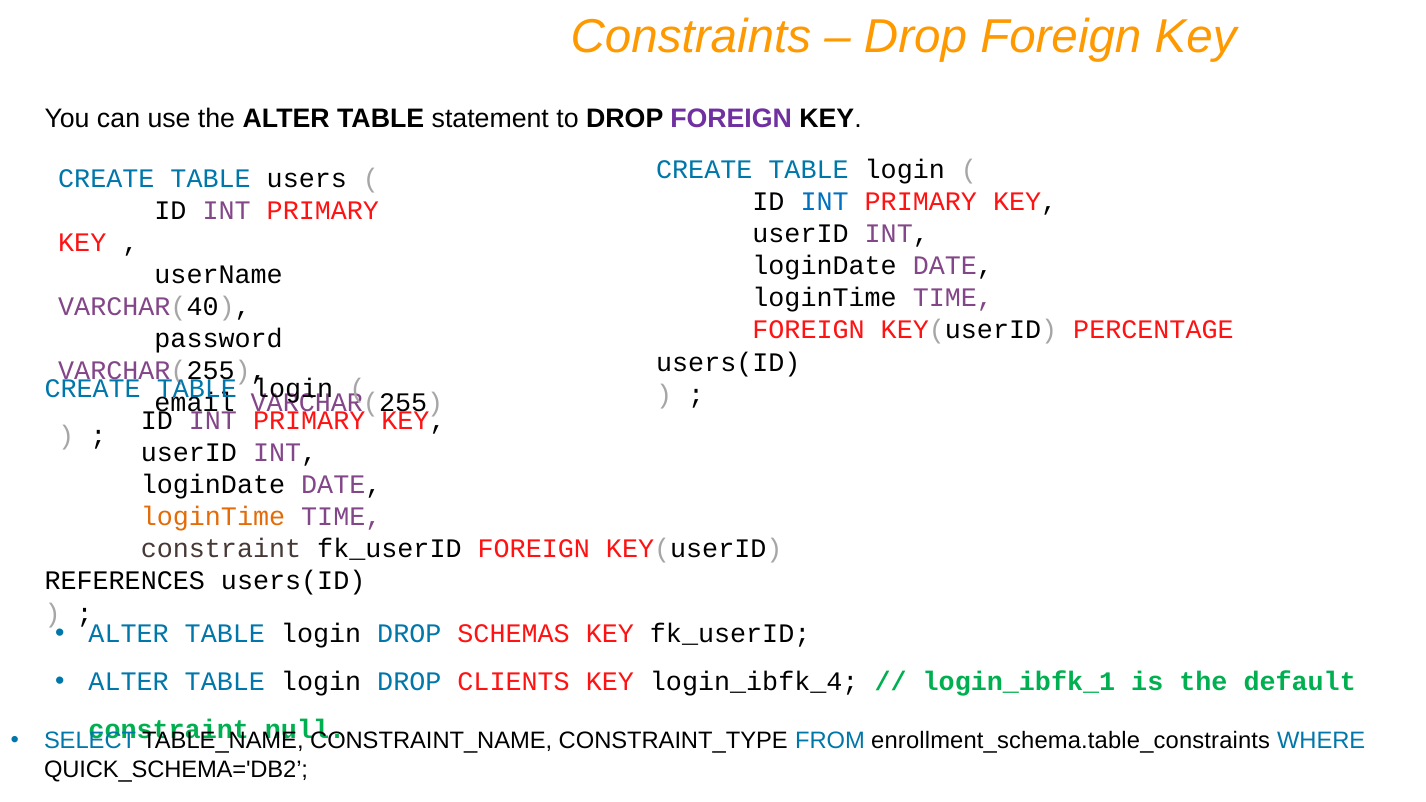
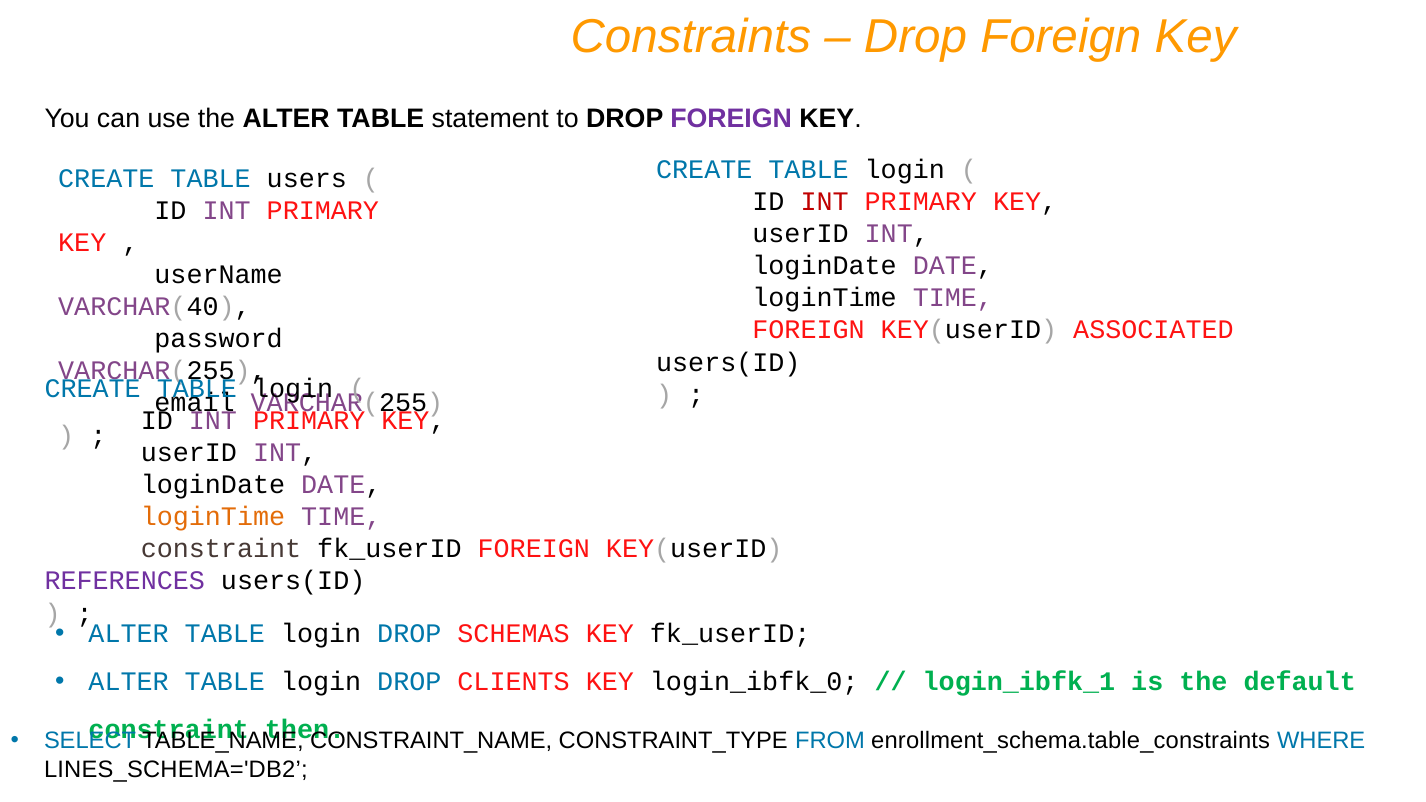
INT colour: blue -> red (825, 202)
PERCENTAGE: PERCENTAGE -> ASSOCIATED (1153, 330)
REFERENCES colour: black -> purple (125, 581)
login_ibfk_4: login_ibfk_4 -> login_ibfk_0 (754, 682)
null: null -> then (305, 730)
QUICK_SCHEMA='DB2: QUICK_SCHEMA='DB2 -> LINES_SCHEMA='DB2 (176, 770)
